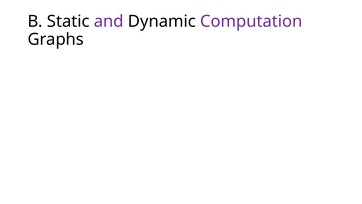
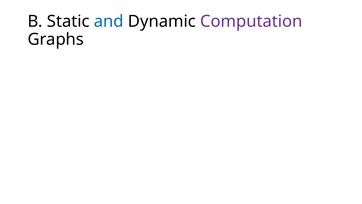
and colour: purple -> blue (109, 21)
